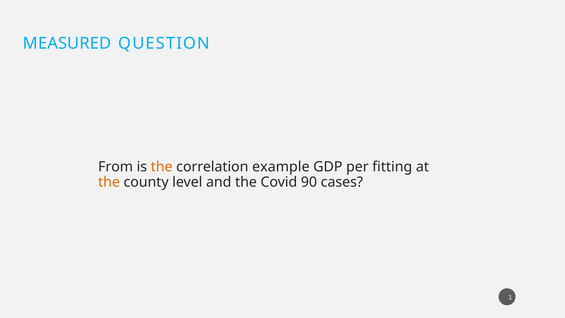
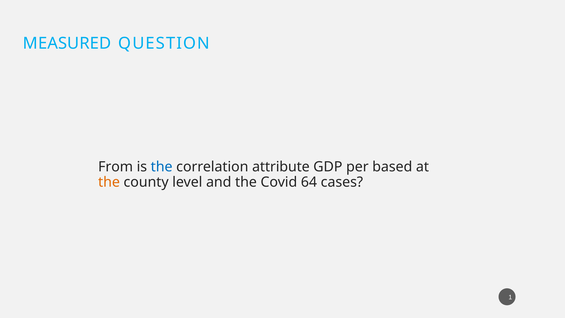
the colour: orange -> blue (162, 167)
example: example -> attribute (281, 167)
fitting: fitting -> based (392, 167)
90: 90 -> 64 (309, 182)
